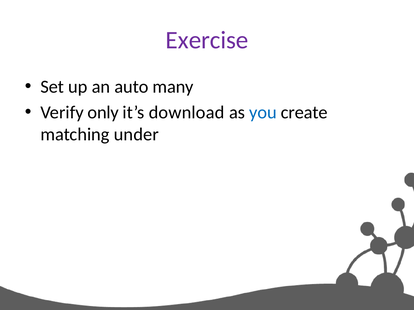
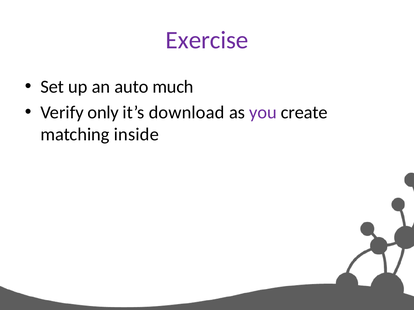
many: many -> much (173, 87)
you colour: blue -> purple (263, 113)
under: under -> inside (136, 135)
